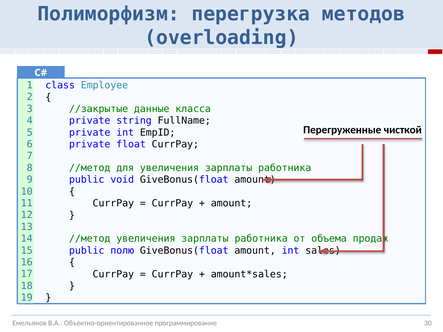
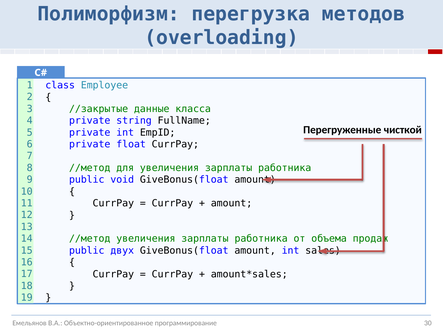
полю: полю -> двух (122, 251)
